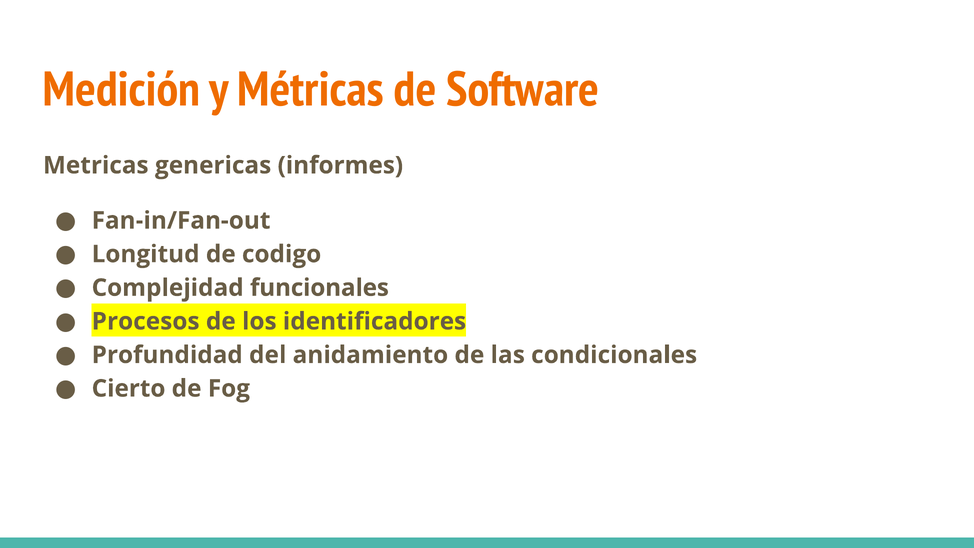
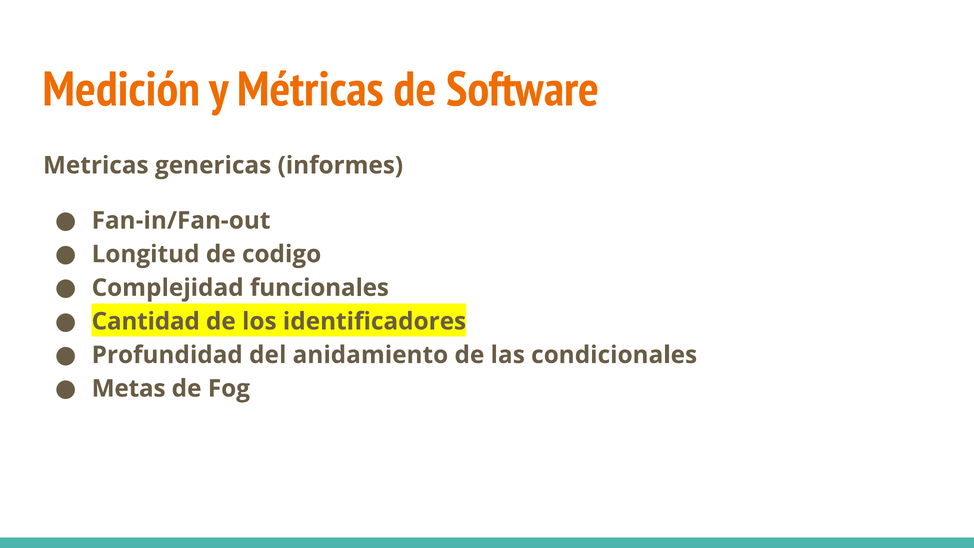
Procesos: Procesos -> Cantidad (146, 321)
Cierto: Cierto -> Metas (129, 389)
